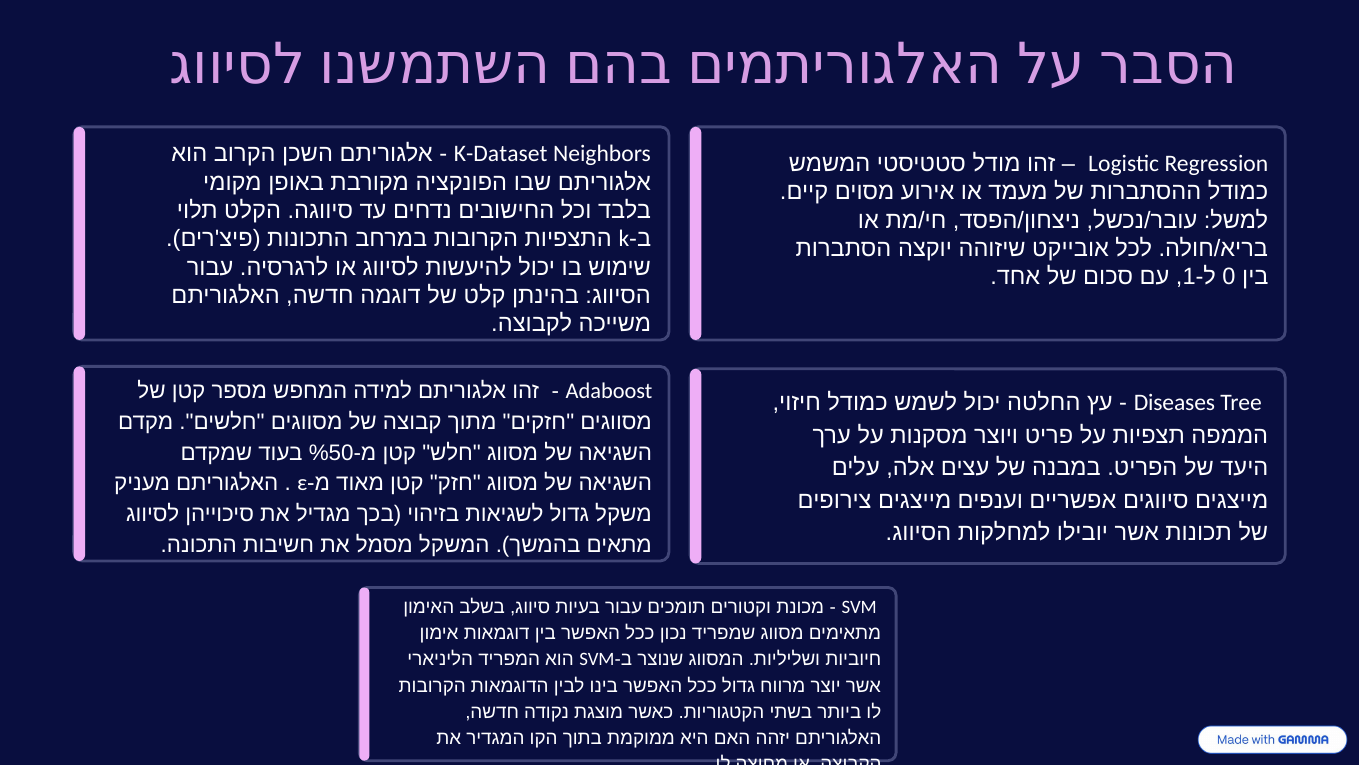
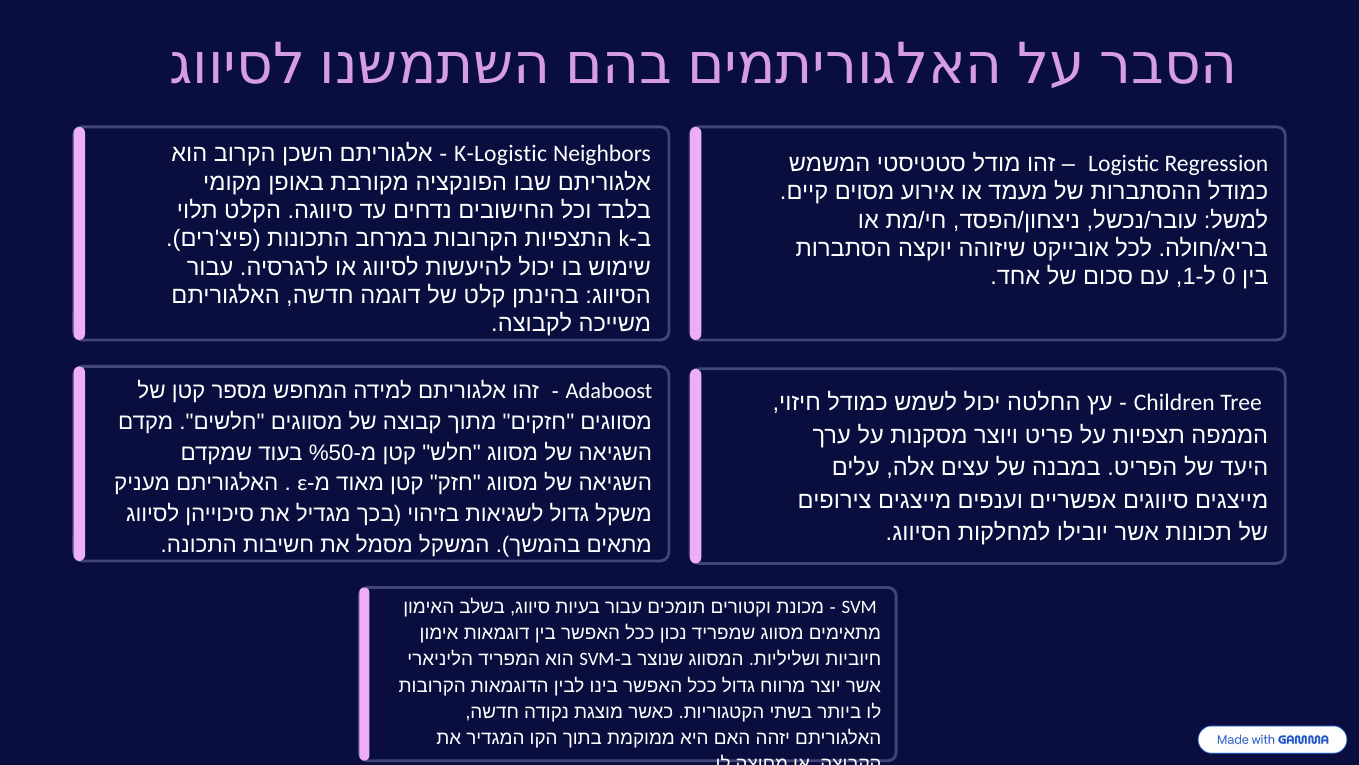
K-Dataset: K-Dataset -> K-Logistic (501, 154)
Diseases: Diseases -> Children (1174, 402)
